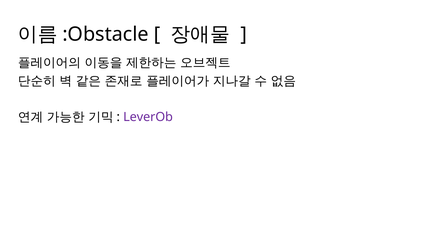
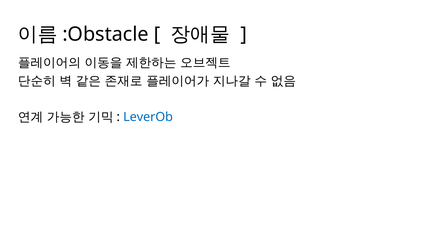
LeverOb colour: purple -> blue (148, 117)
